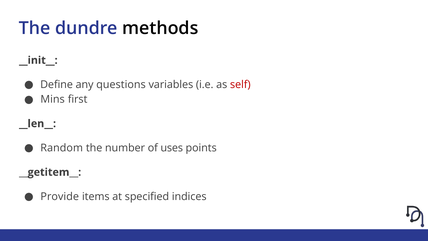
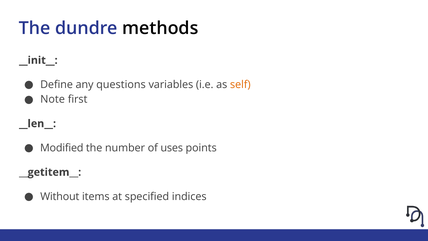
self colour: red -> orange (240, 84)
Mins: Mins -> Note (53, 99)
Random: Random -> Modified (62, 148)
Provide: Provide -> Without (60, 196)
